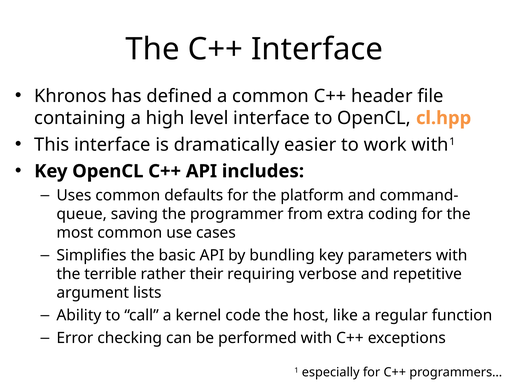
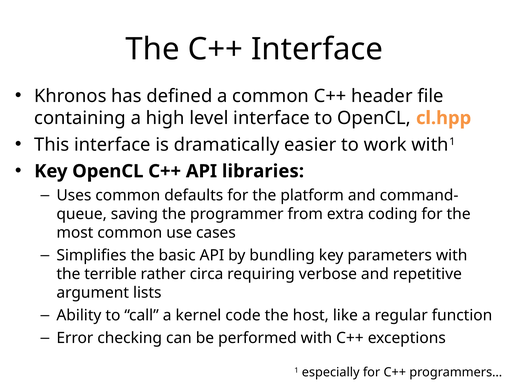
includes: includes -> libraries (263, 171)
their: their -> circa (207, 274)
